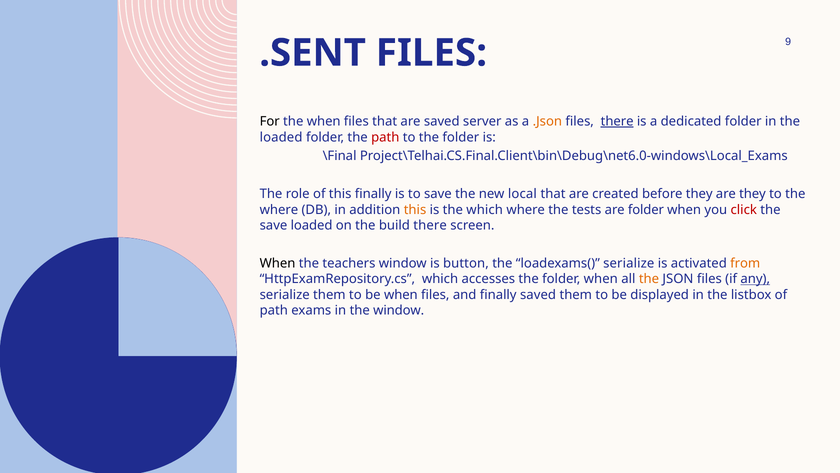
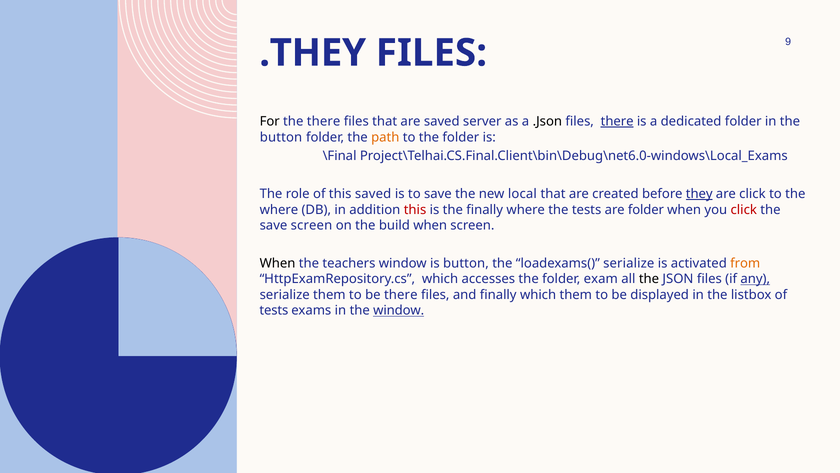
.SENT: .SENT -> .THEY (313, 53)
the when: when -> there (324, 121)
.Json colour: orange -> black (547, 121)
loaded: loaded -> button (281, 137)
path colour: red -> orange (385, 137)
this finally: finally -> saved (373, 194)
they underline: none -> present (699, 194)
are they: they -> click (752, 194)
this colour: orange -> red (415, 209)
the which: which -> finally (485, 209)
save loaded: loaded -> screen (311, 225)
build there: there -> when (430, 225)
the folder when: when -> exam (601, 279)
the colour: orange -> black (649, 279)
be when: when -> there (401, 295)
finally saved: saved -> which (538, 295)
path: path -> tests (274, 310)
window underline: none -> present (399, 310)
